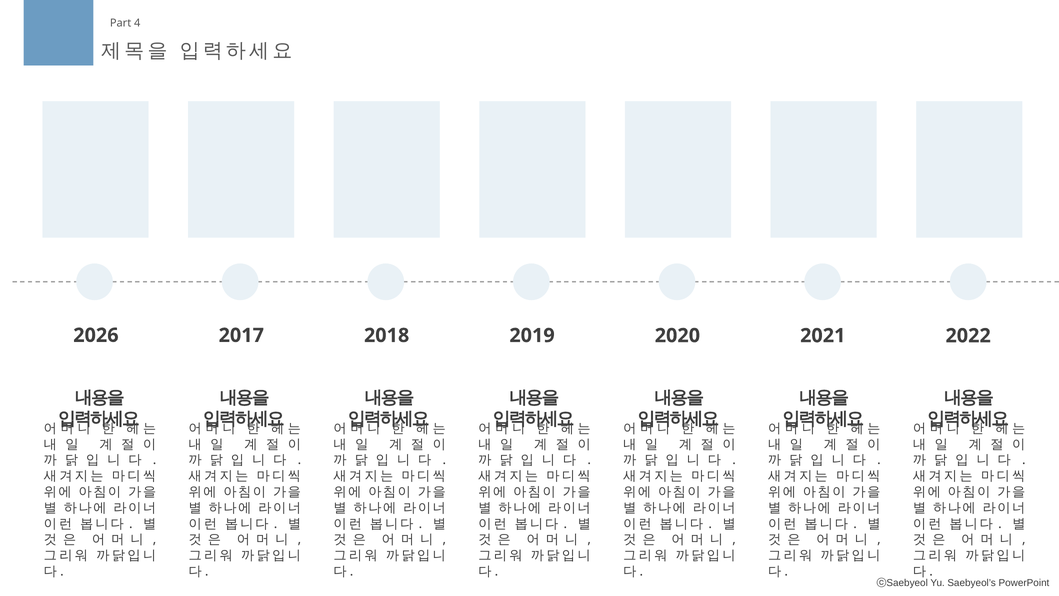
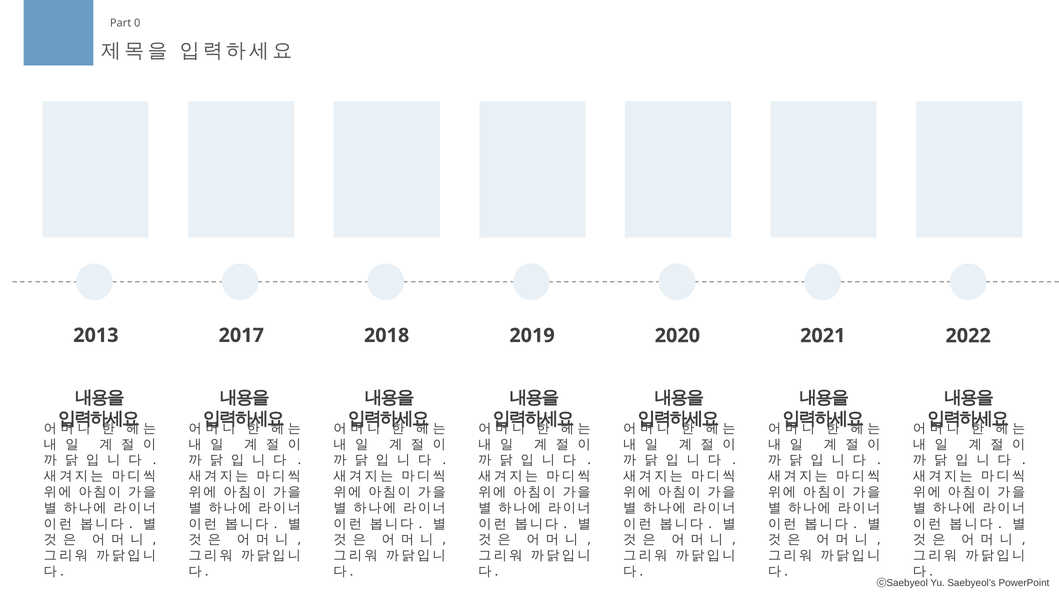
4: 4 -> 0 (137, 23)
2026: 2026 -> 2013 (96, 335)
